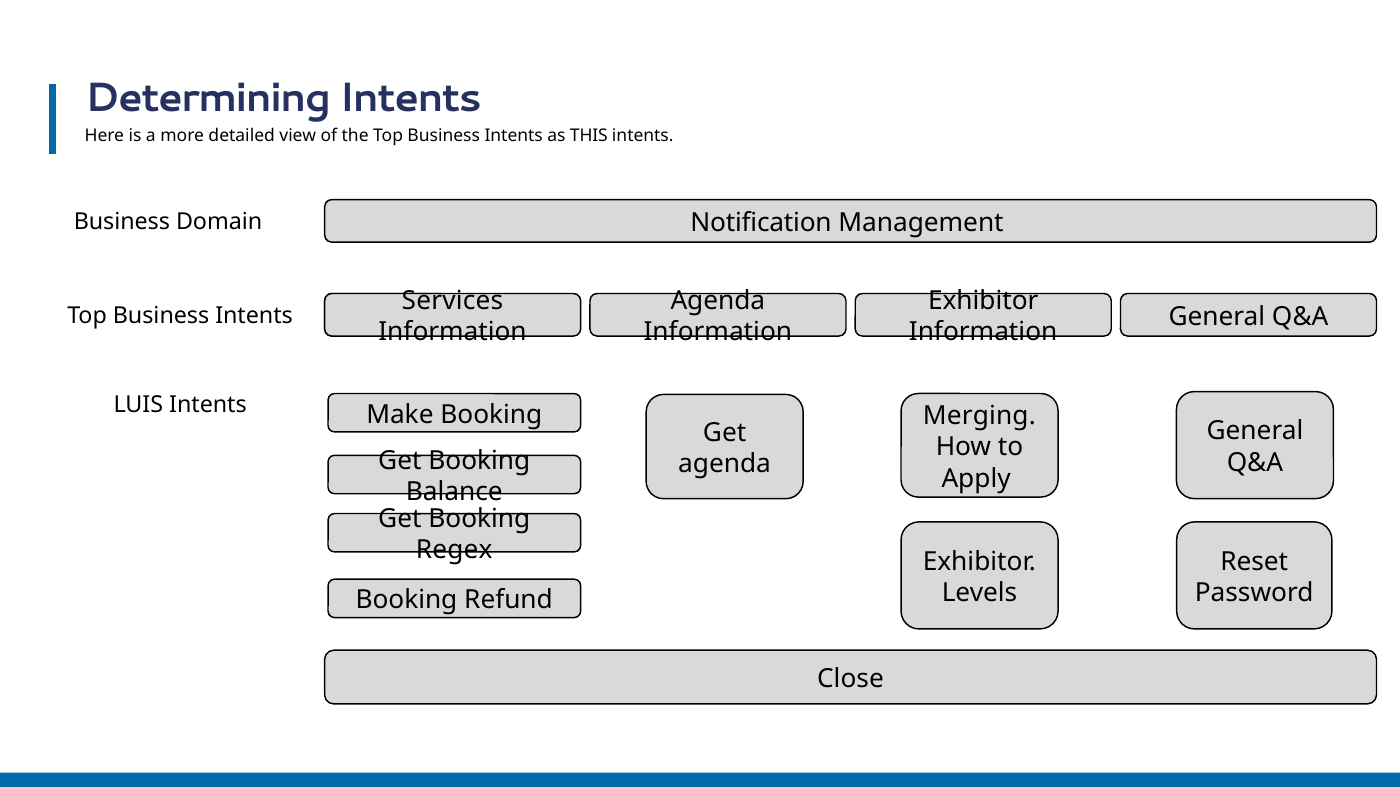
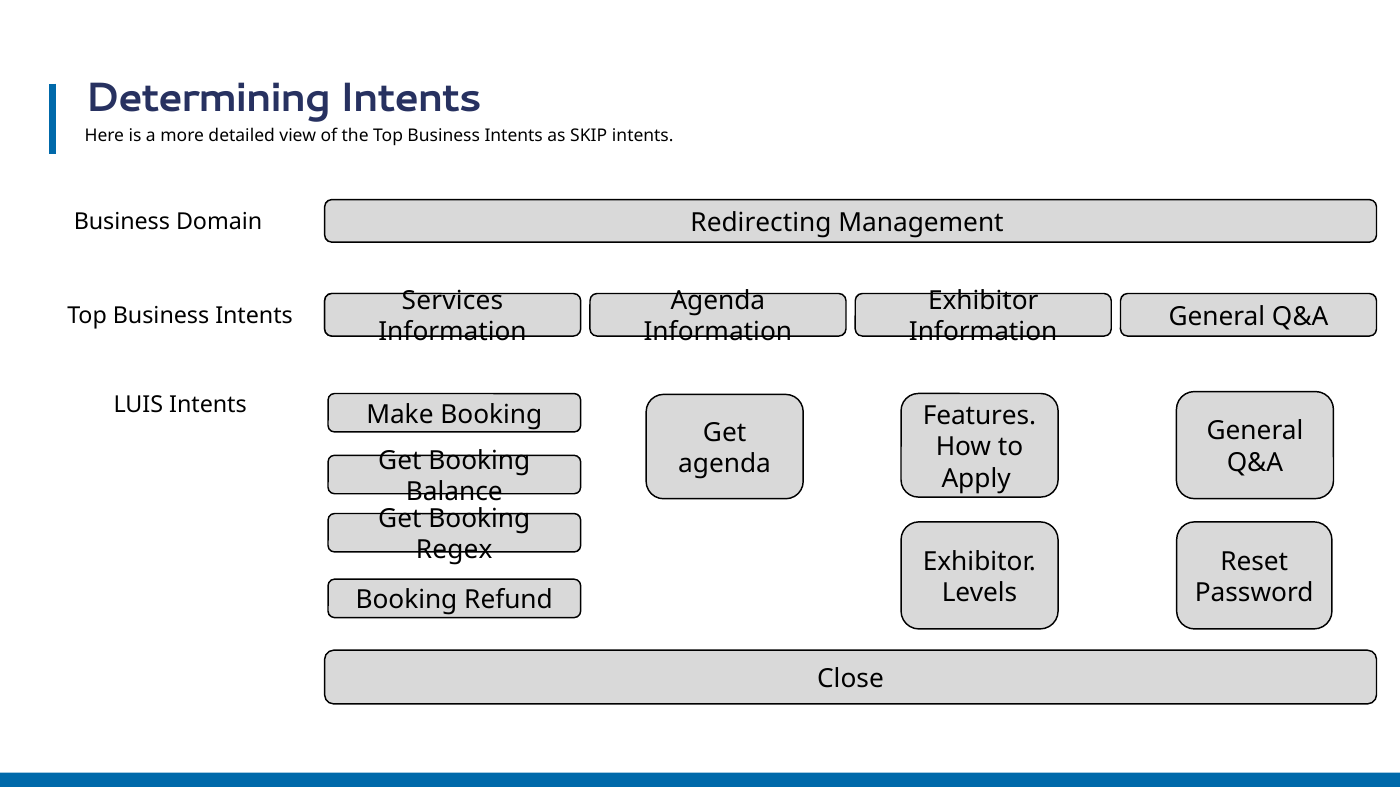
THIS: THIS -> SKIP (589, 136)
Notification: Notification -> Redirecting (761, 223)
Merging: Merging -> Features (979, 416)
